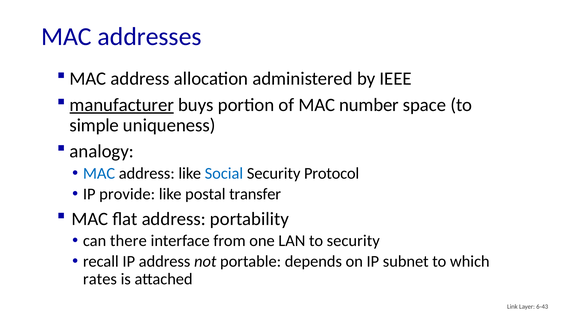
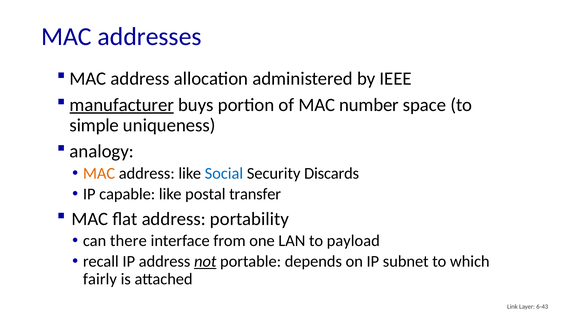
MAC colour: blue -> orange (99, 173)
Protocol: Protocol -> Discards (332, 173)
provide: provide -> capable (127, 194)
to security: security -> payload (353, 241)
not underline: none -> present (205, 261)
rates: rates -> fairly (100, 279)
